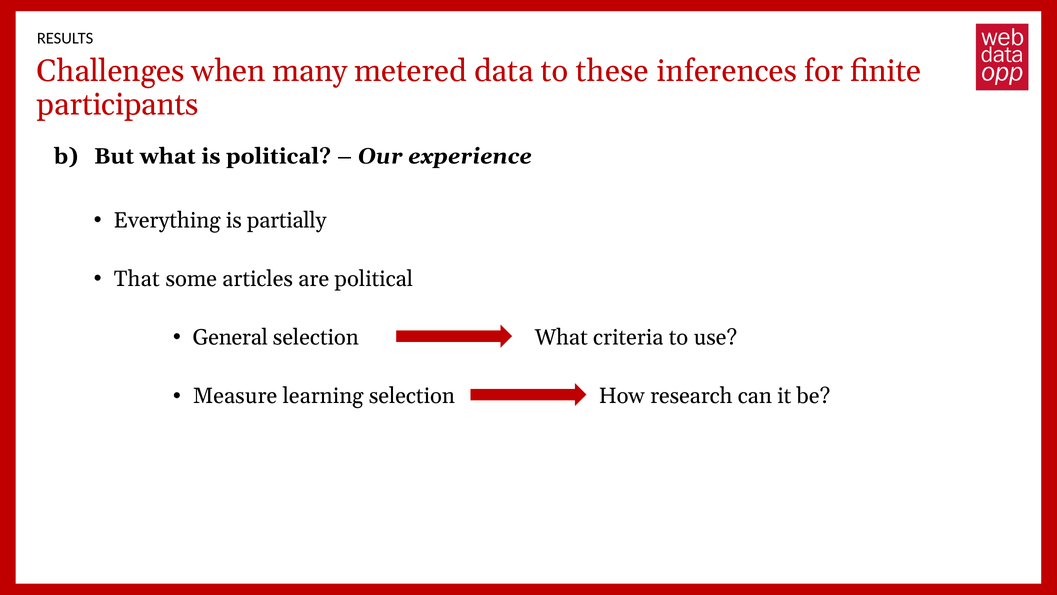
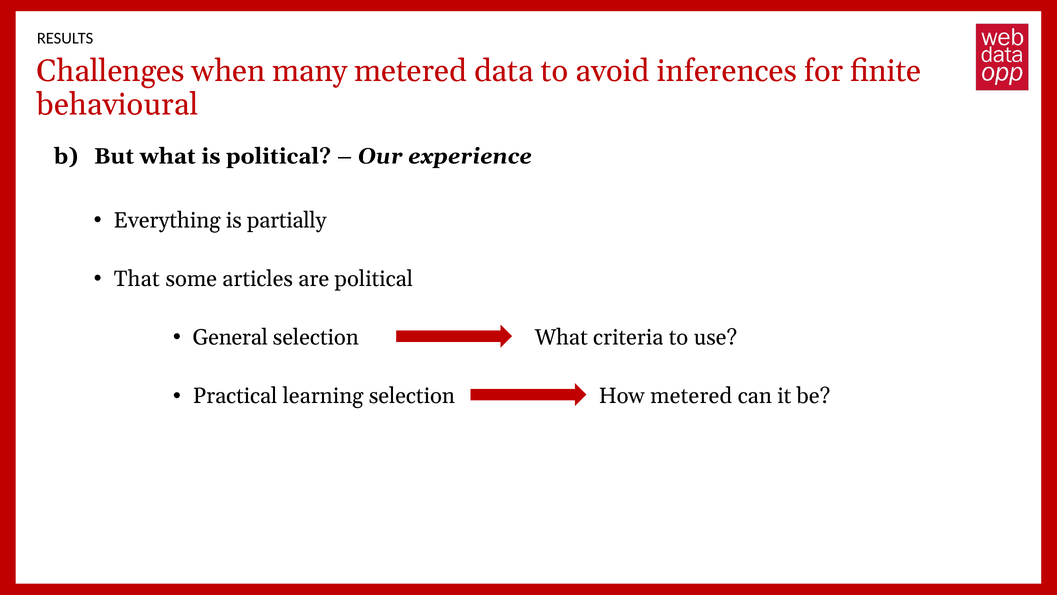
these: these -> avoid (613, 71)
participants: participants -> behavioural (118, 104)
Measure: Measure -> Practical (235, 396)
How research: research -> metered (691, 396)
